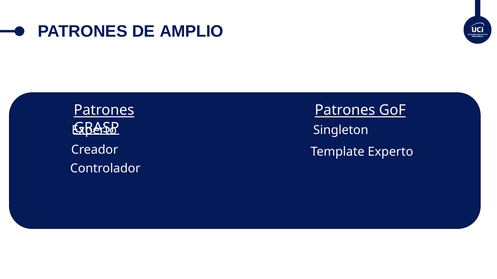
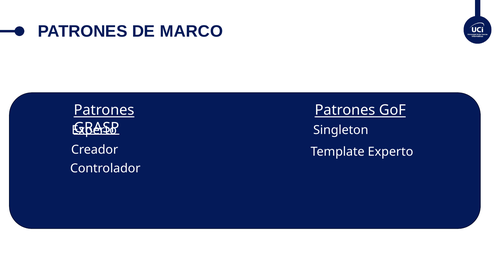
AMPLIO: AMPLIO -> MARCO (191, 32)
